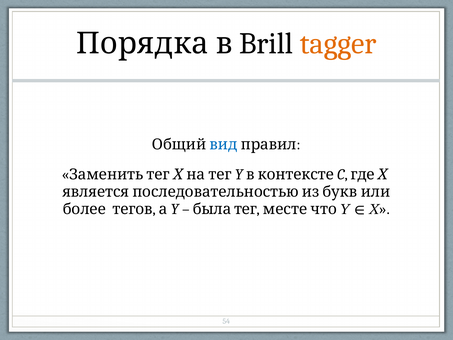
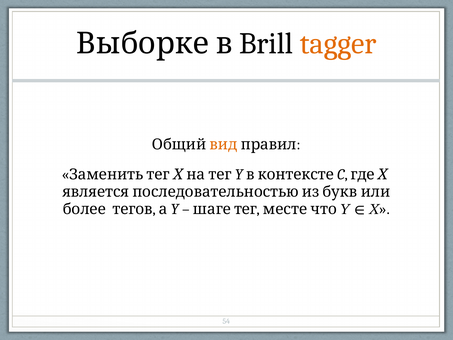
Порядка: Порядка -> Выборке (143, 43)
вид colour: blue -> orange (224, 144)
была: была -> шаге (212, 209)
